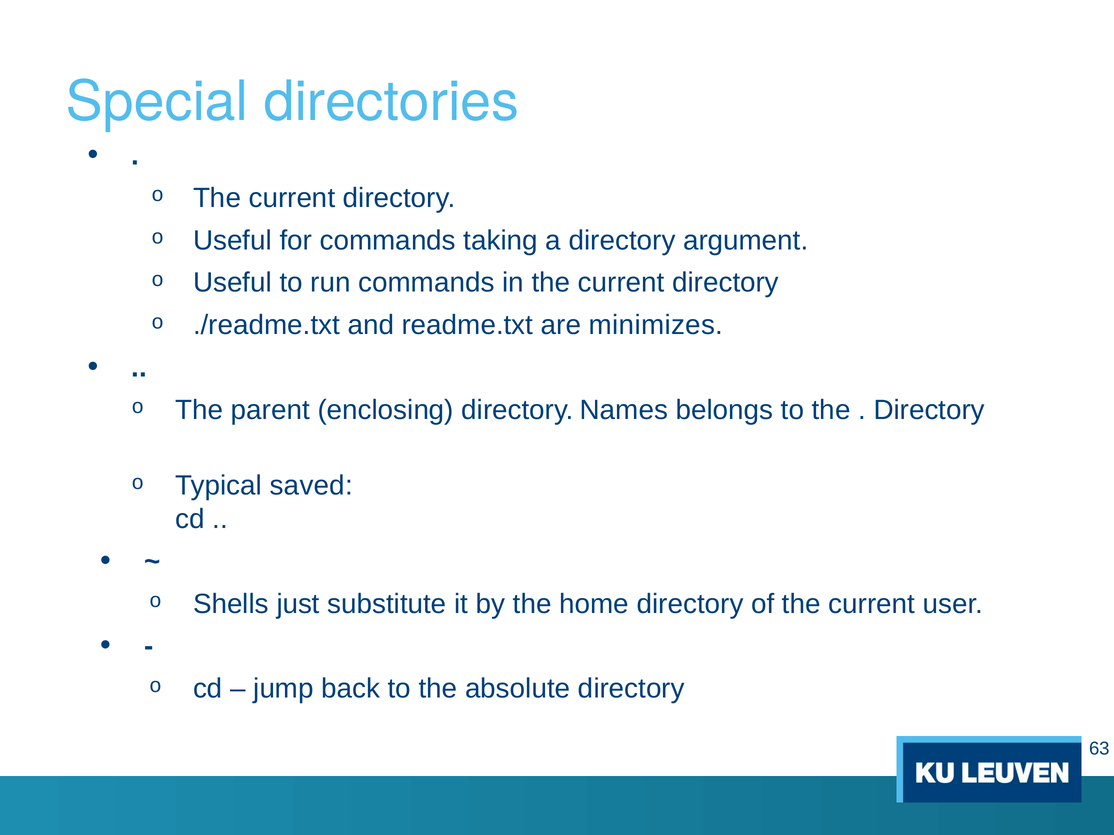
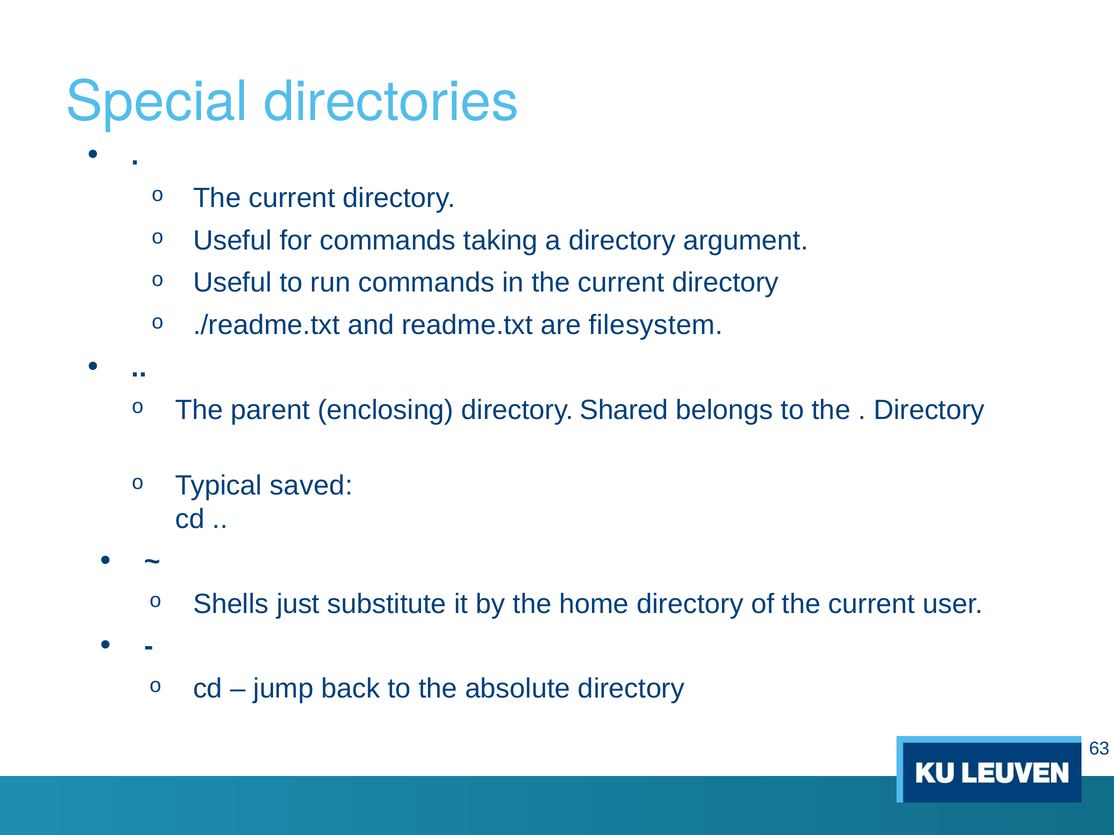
minimizes: minimizes -> filesystem (656, 325)
Names: Names -> Shared (624, 410)
